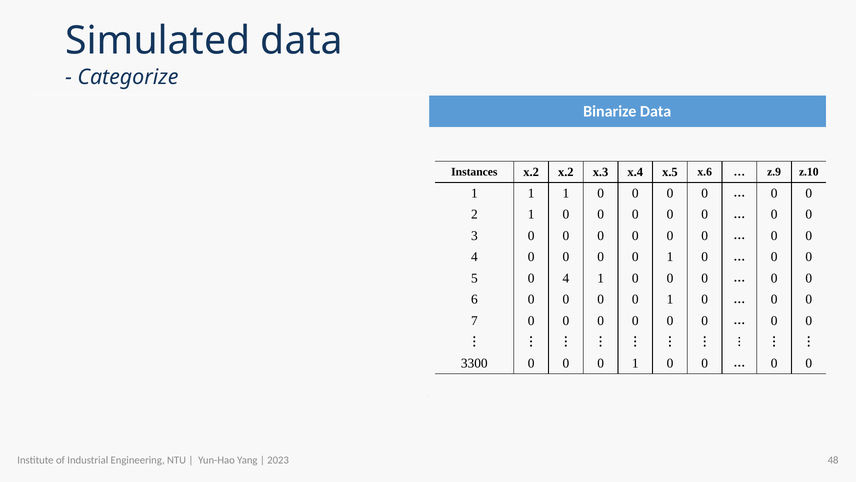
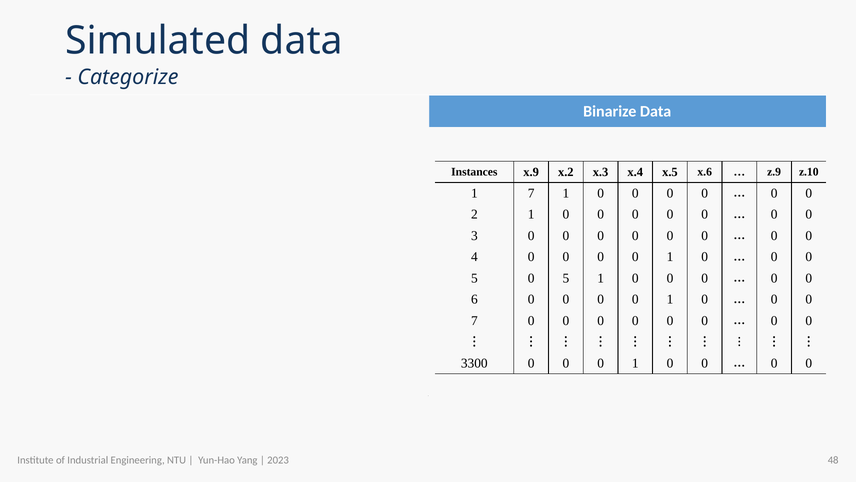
Instances x.2: x.2 -> x.9 (531, 172)
1: 1 -> 7 (531, 193)
5 0 4: 4 -> 5 (566, 278)
